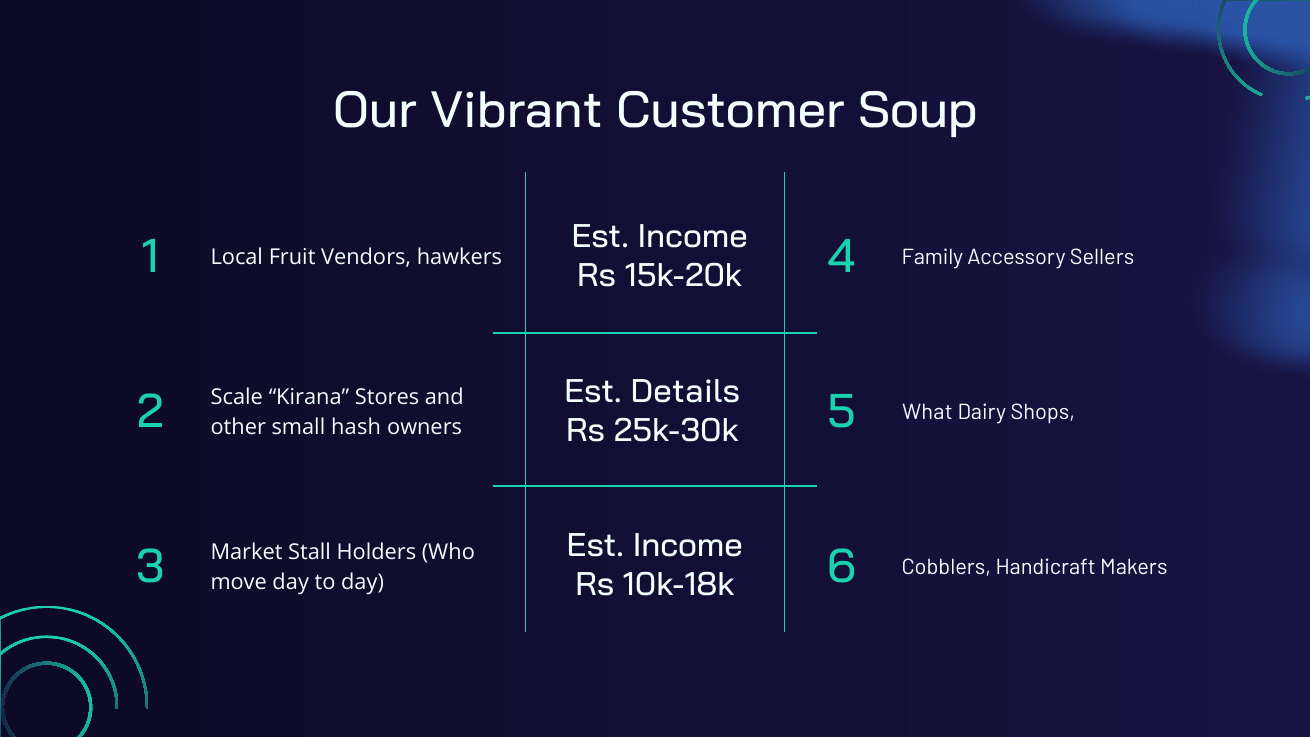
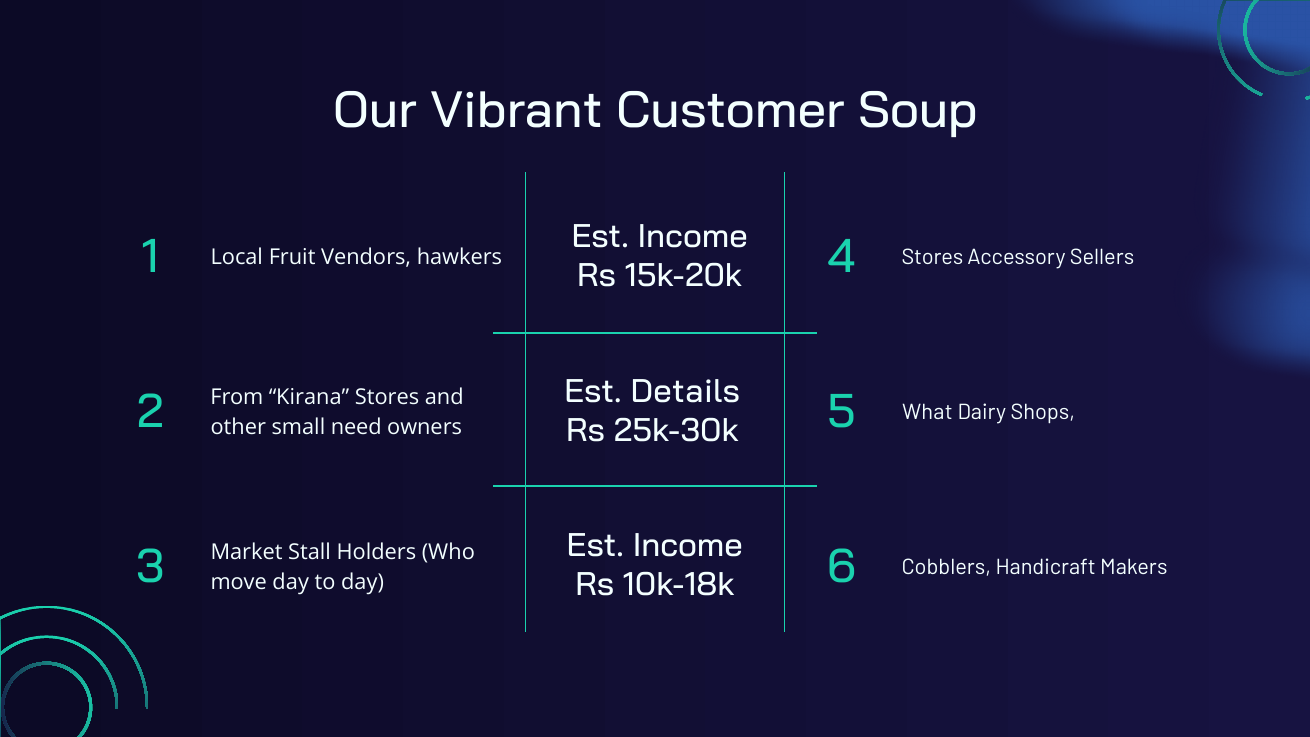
4 Family: Family -> Stores (932, 257)
Scale: Scale -> From (237, 397)
hash: hash -> need (356, 427)
